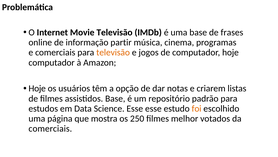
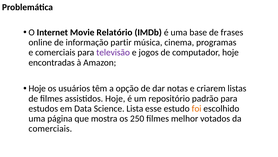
Movie Televisão: Televisão -> Relatório (114, 32)
televisão colour: orange -> purple (113, 52)
computador: computador -> encontradas (52, 62)
assistidos Base: Base -> Hoje (115, 98)
Science Esse: Esse -> Lista (135, 108)
